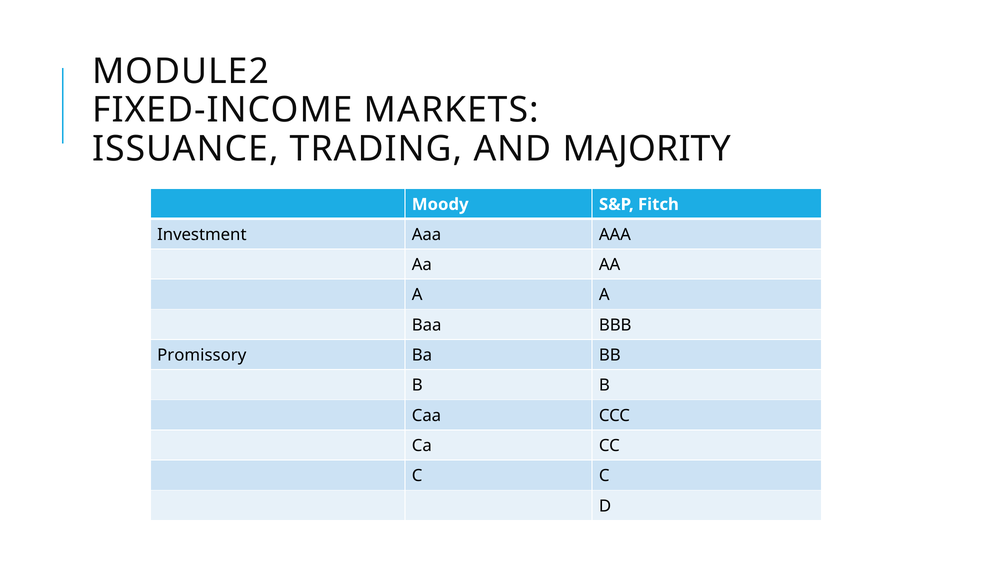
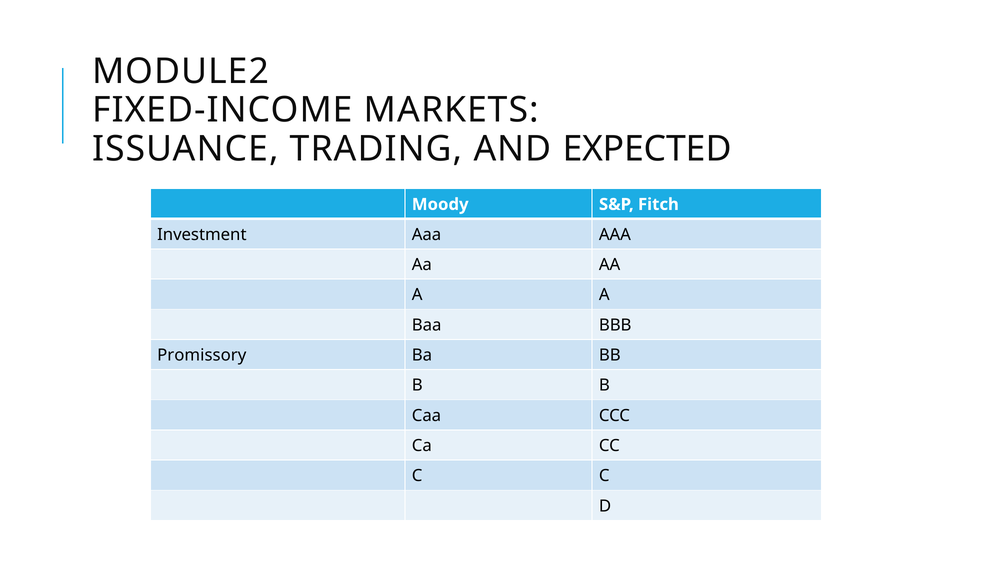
MAJORITY: MAJORITY -> EXPECTED (647, 149)
